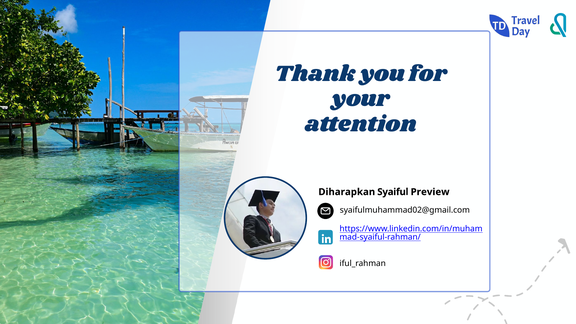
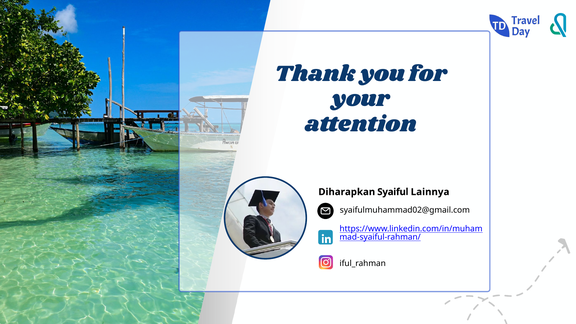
Preview: Preview -> Lainnya (430, 192)
